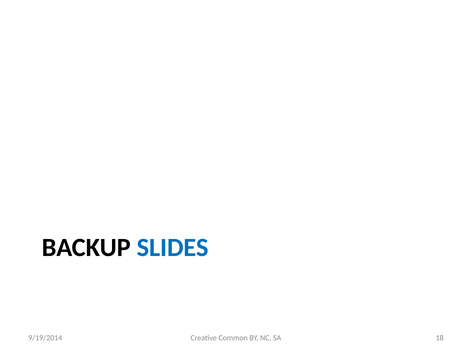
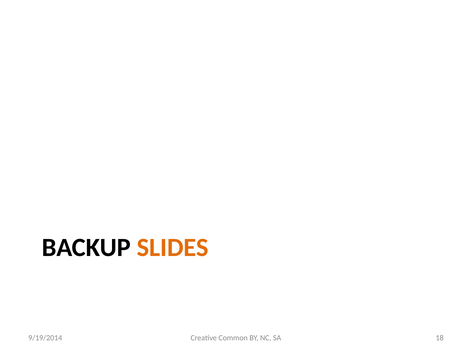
SLIDES colour: blue -> orange (173, 247)
